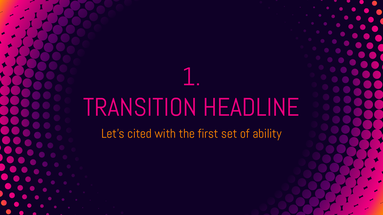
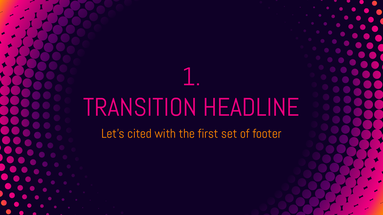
ability: ability -> footer (267, 134)
